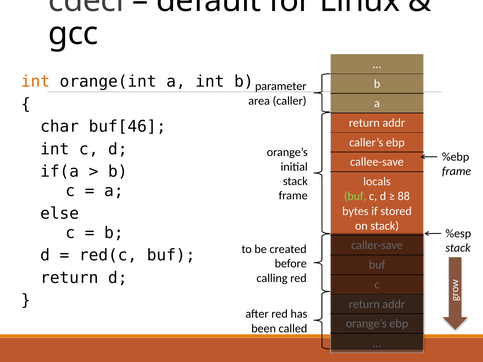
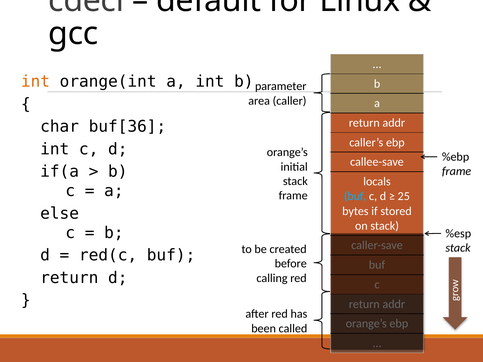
buf[46: buf[46 -> buf[36 (127, 127)
buf colour: light green -> light blue (355, 196)
88: 88 -> 25 (404, 196)
